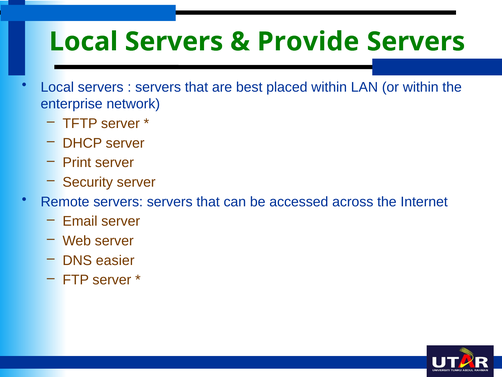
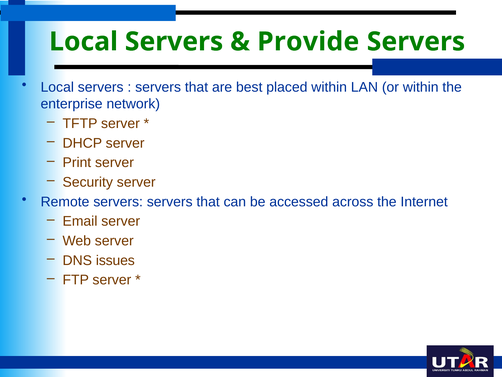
easier: easier -> issues (115, 260)
